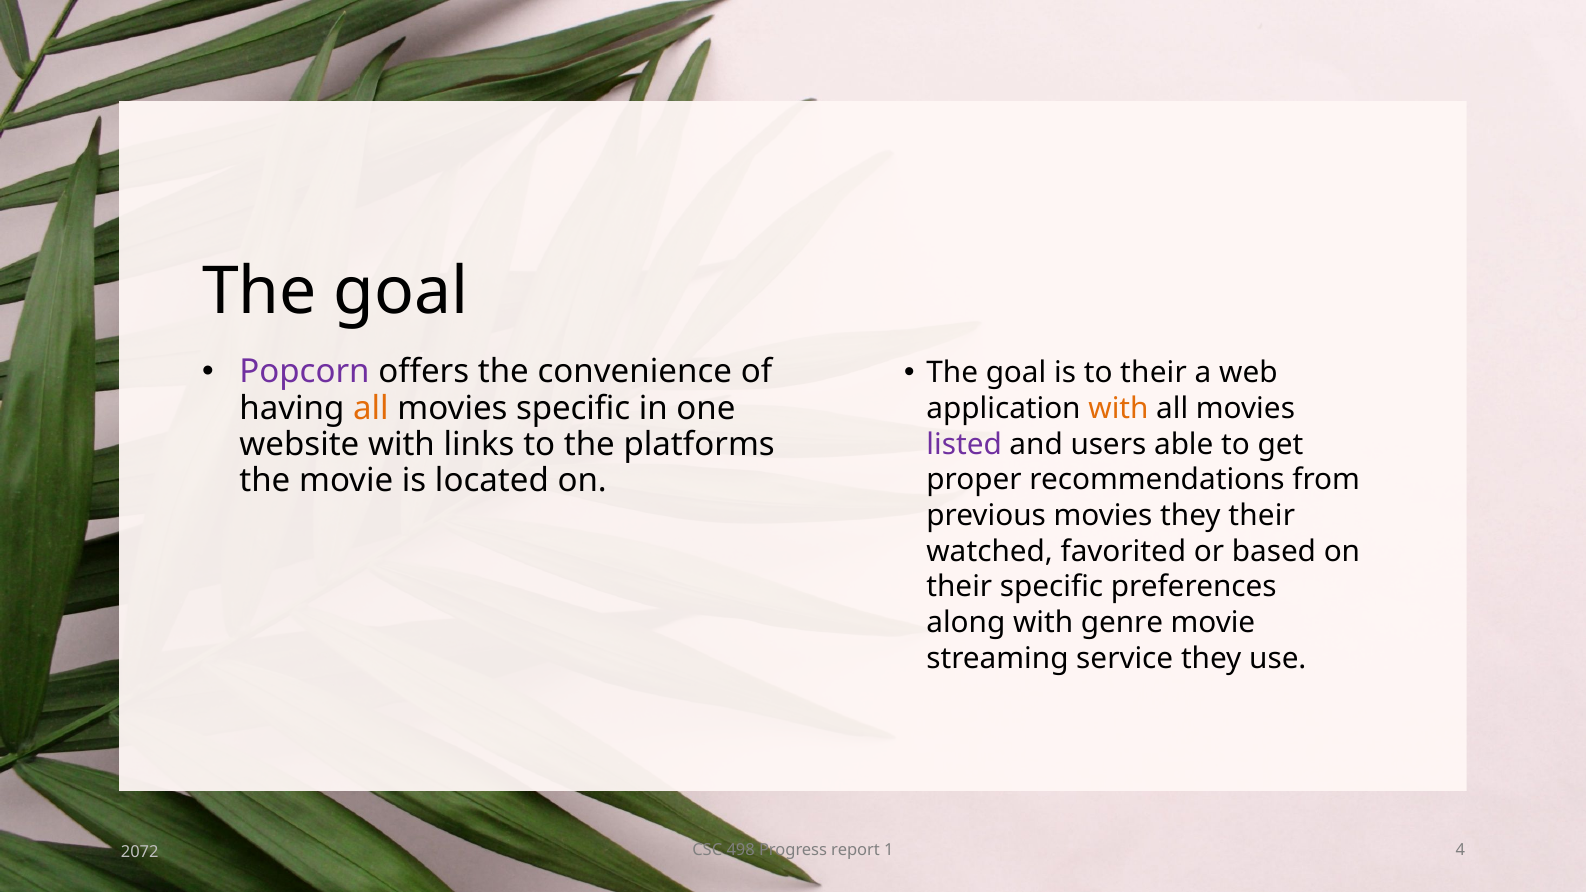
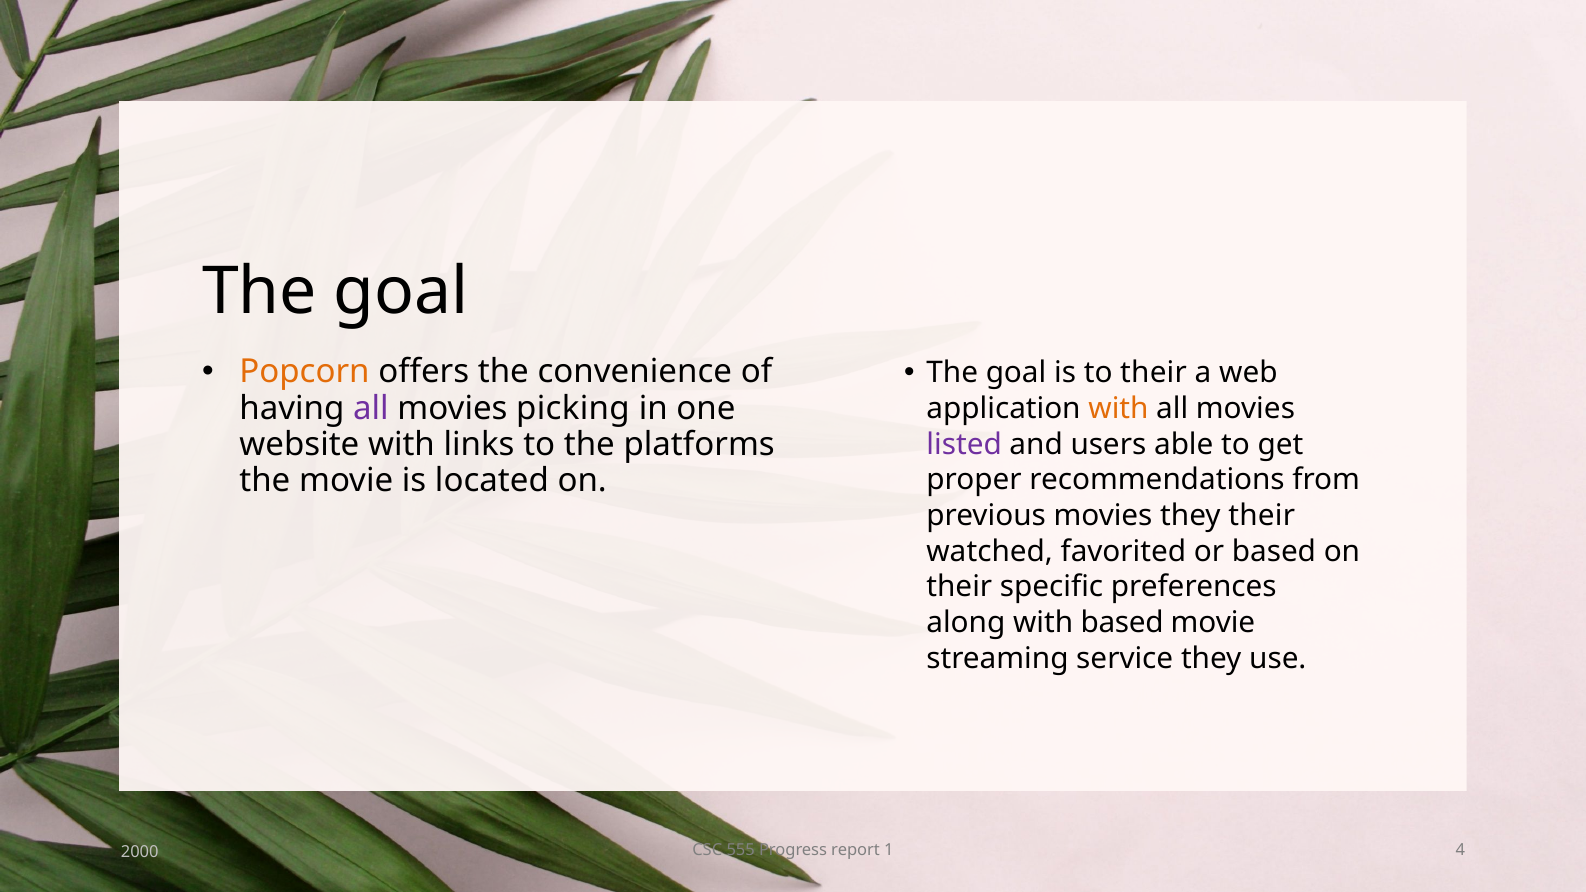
Popcorn colour: purple -> orange (305, 372)
all colour: orange -> purple (371, 408)
movies specific: specific -> picking (573, 408)
with genre: genre -> based (1122, 623)
498: 498 -> 555 (741, 850)
2072: 2072 -> 2000 (140, 852)
